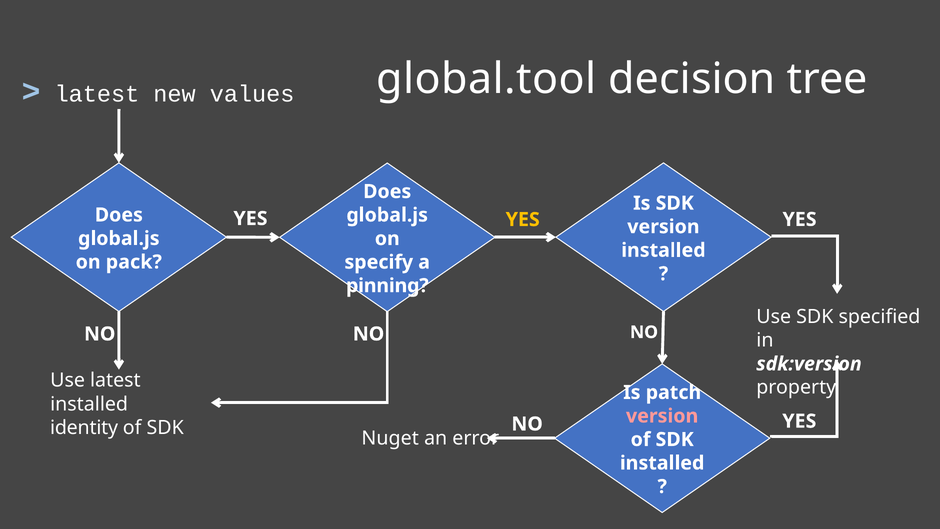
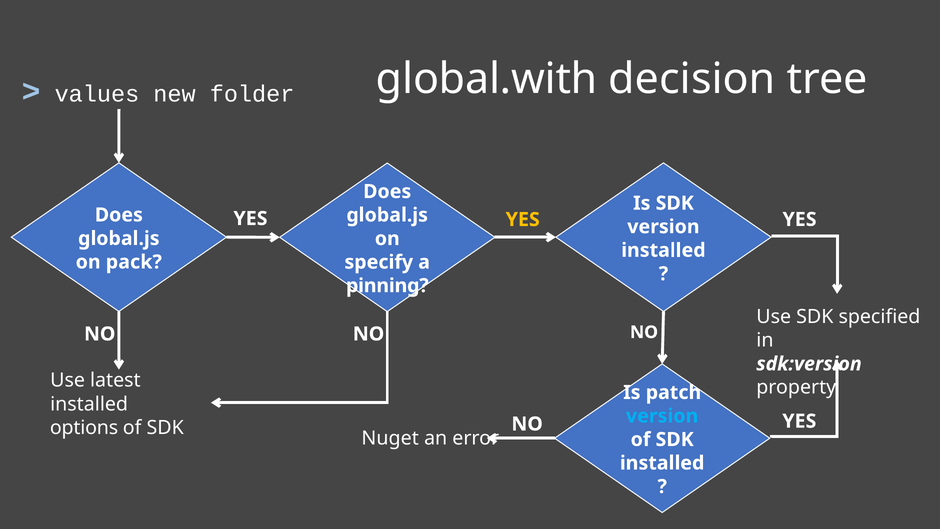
global.tool: global.tool -> global.with (487, 79)
latest: latest -> values (97, 94)
values: values -> folder (252, 94)
version colour: pink -> light blue (662, 416)
identity: identity -> options (84, 427)
